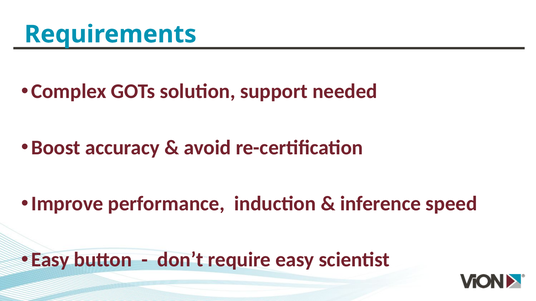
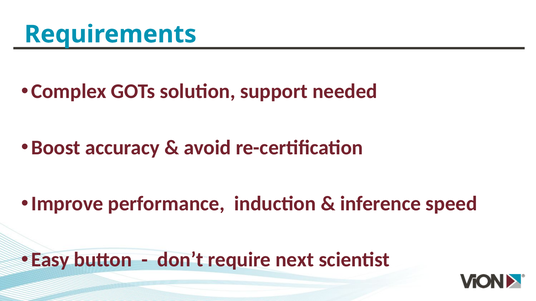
require easy: easy -> next (295, 260)
